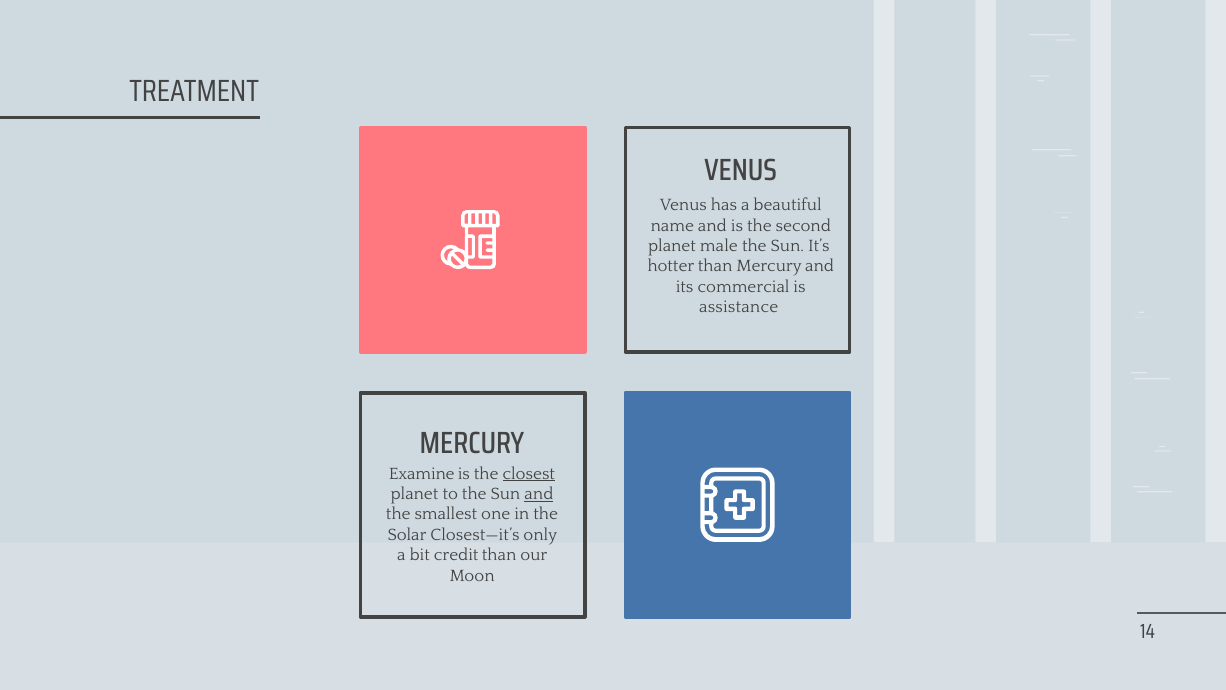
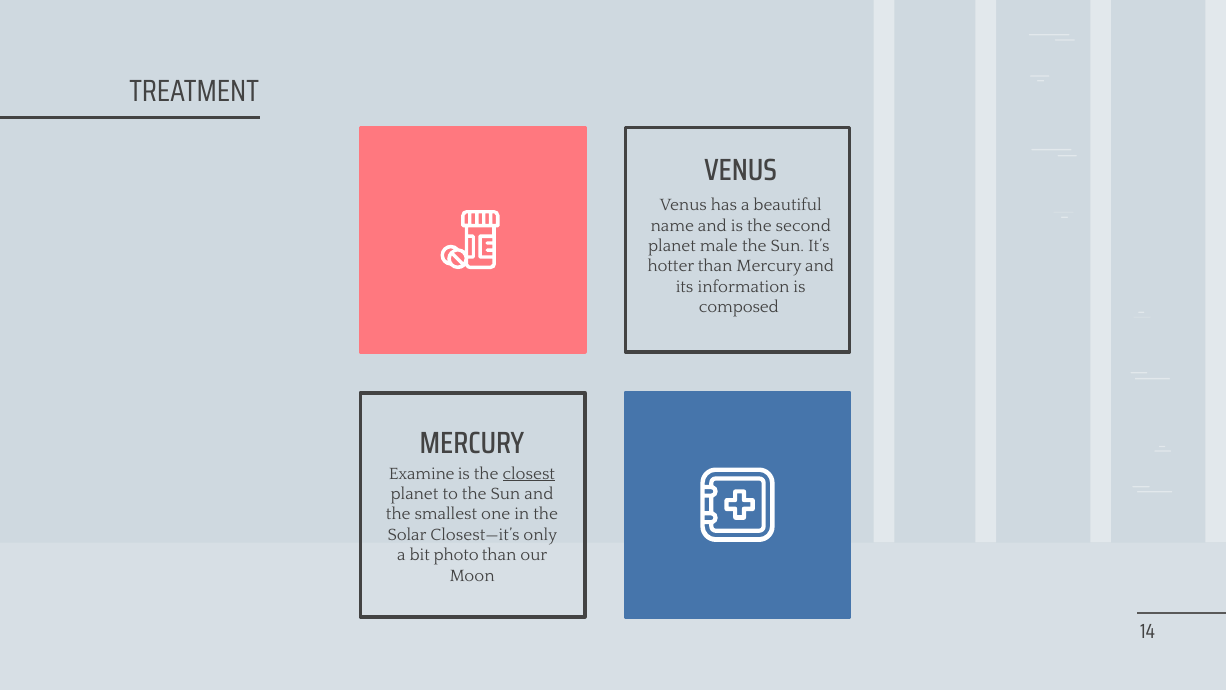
commercial: commercial -> information (744, 287)
assistance: assistance -> composed (739, 307)
and underline: present -> none (539, 494)
credit: credit -> photo (456, 555)
